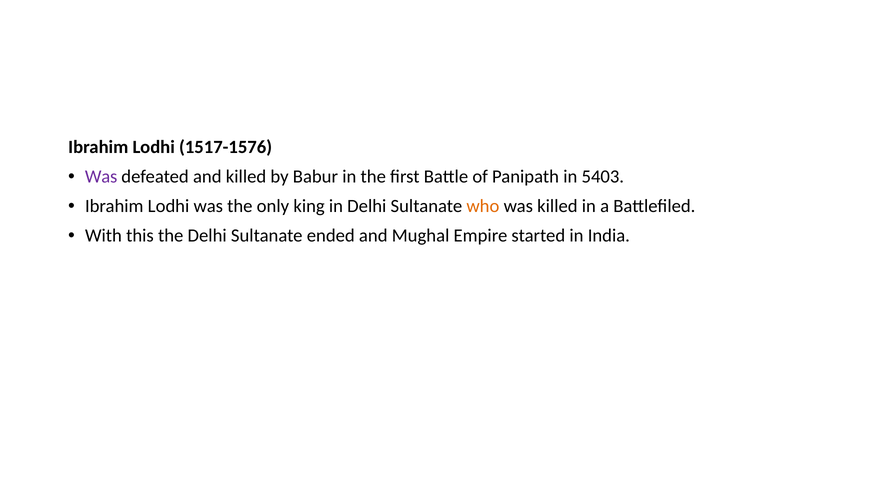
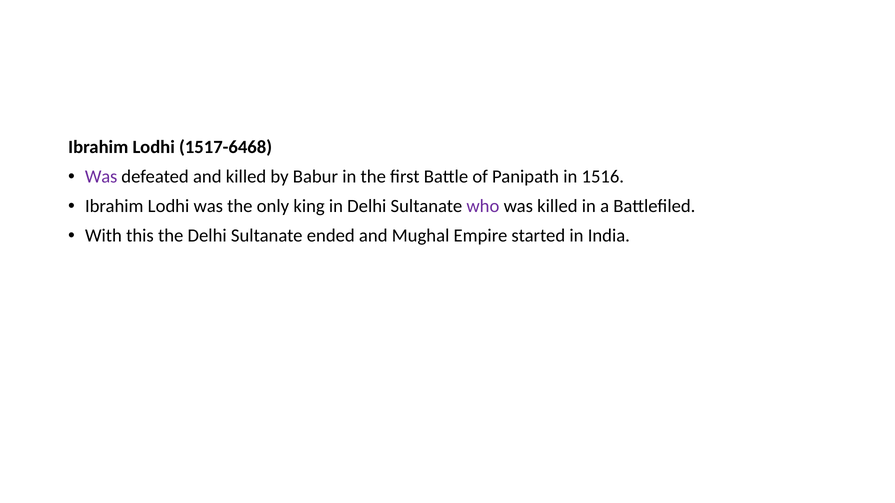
1517-1576: 1517-1576 -> 1517-6468 (226, 147)
5403: 5403 -> 1516 (603, 177)
who colour: orange -> purple (483, 206)
